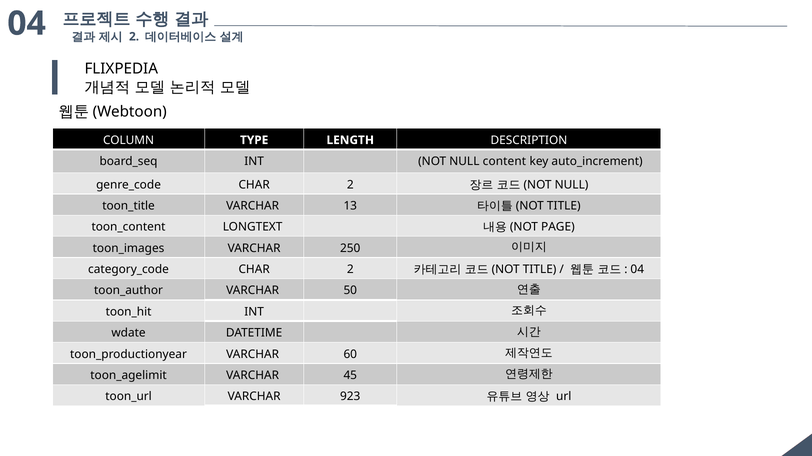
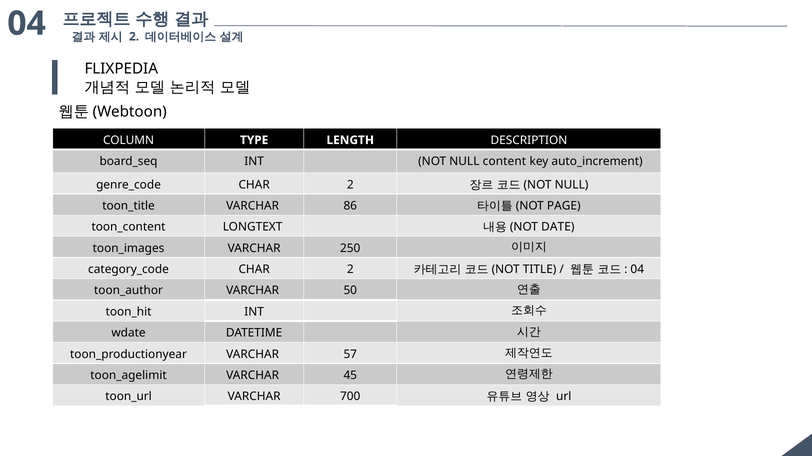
13: 13 -> 86 (350, 206)
TITLE: TITLE -> PAGE (564, 206)
PAGE: PAGE -> DATE (558, 227)
60: 60 -> 57 (350, 355)
923: 923 -> 700 (350, 397)
